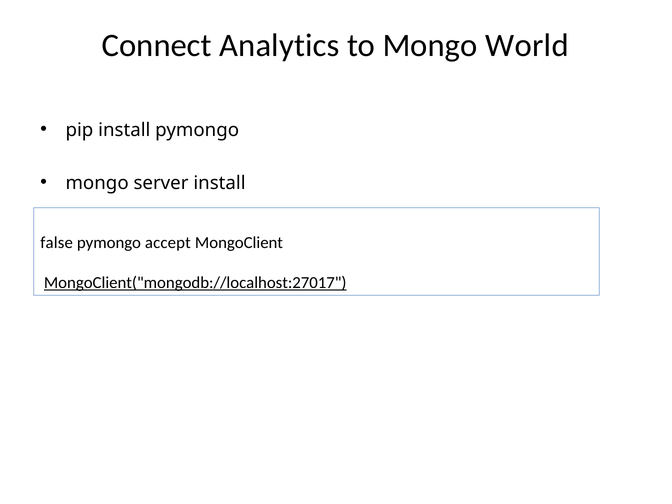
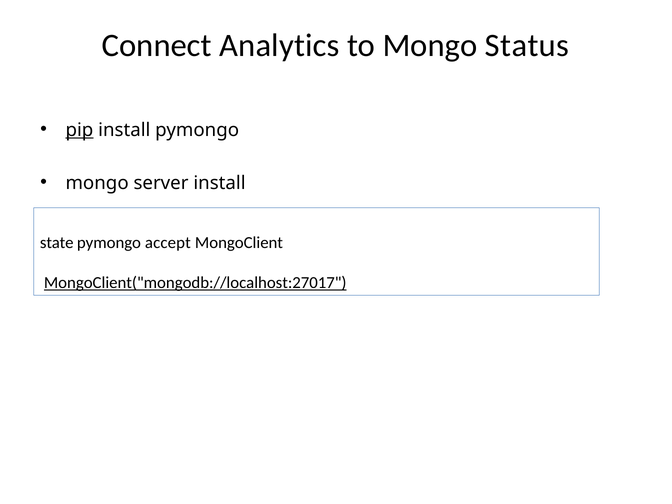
World: World -> Status (527, 45)
pip underline: none -> present (79, 130)
false: false -> state (57, 243)
